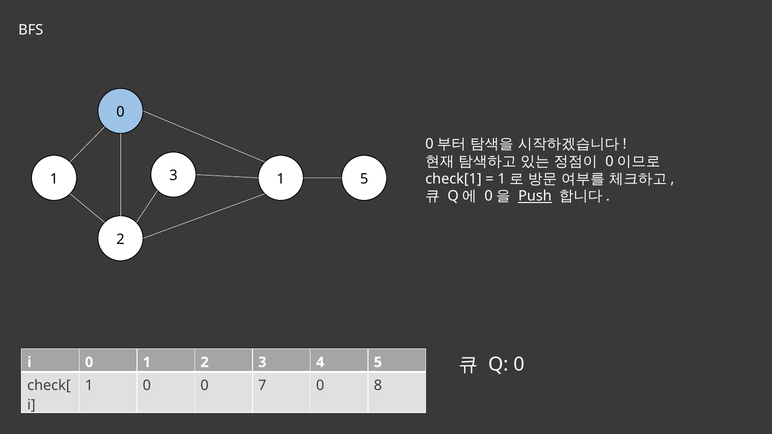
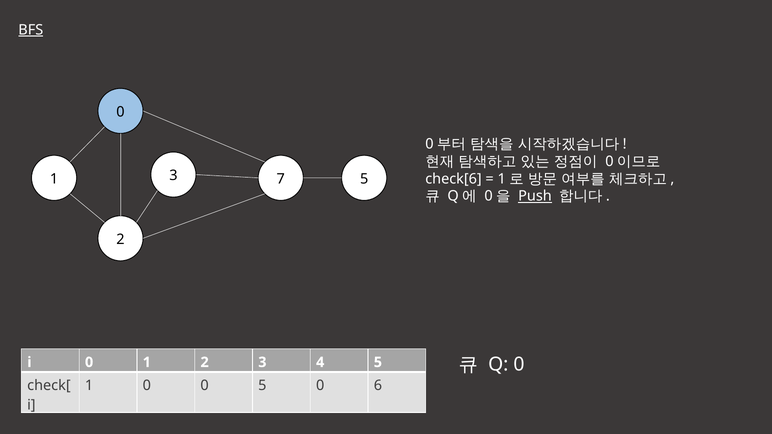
BFS underline: none -> present (31, 30)
3 1: 1 -> 7 (281, 179)
check[1: check[1 -> check[6 (454, 179)
0 7: 7 -> 5 (262, 386)
8: 8 -> 6 (378, 386)
